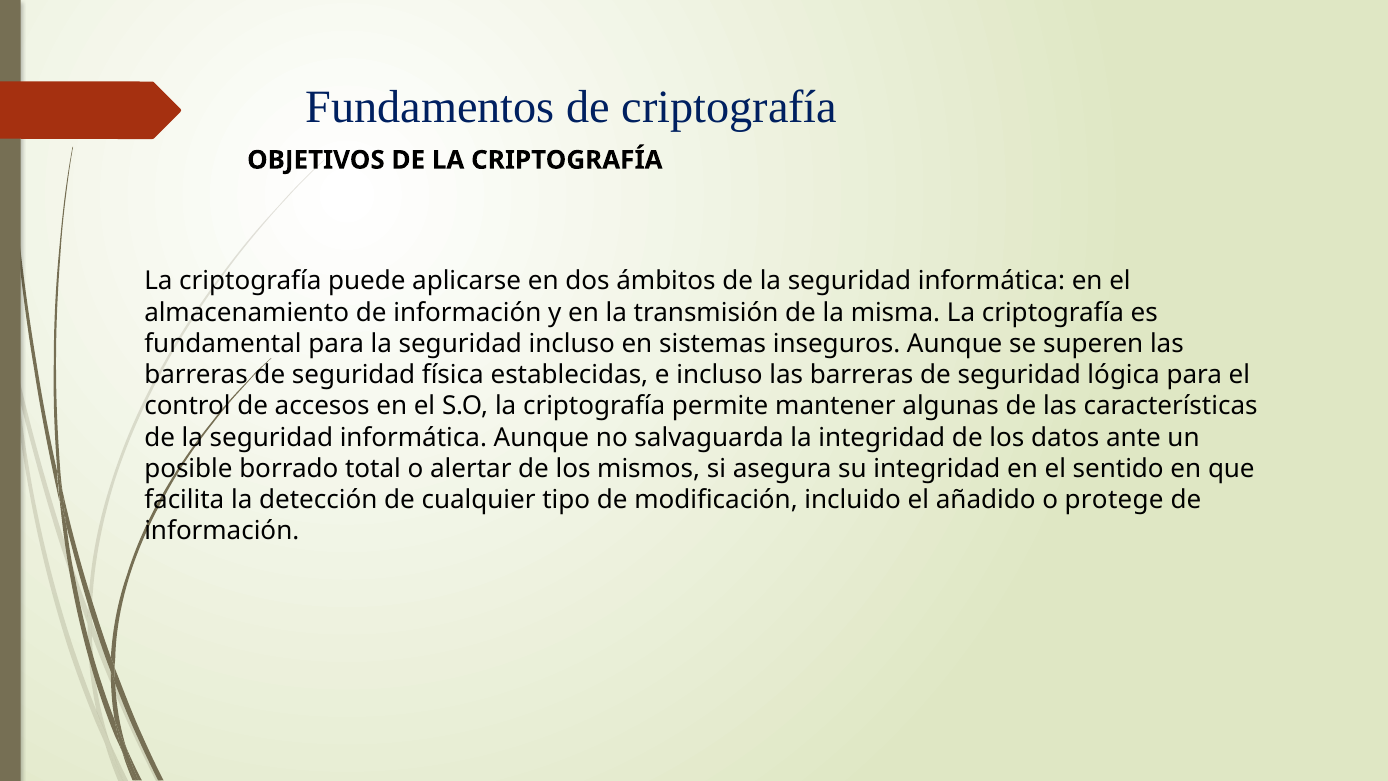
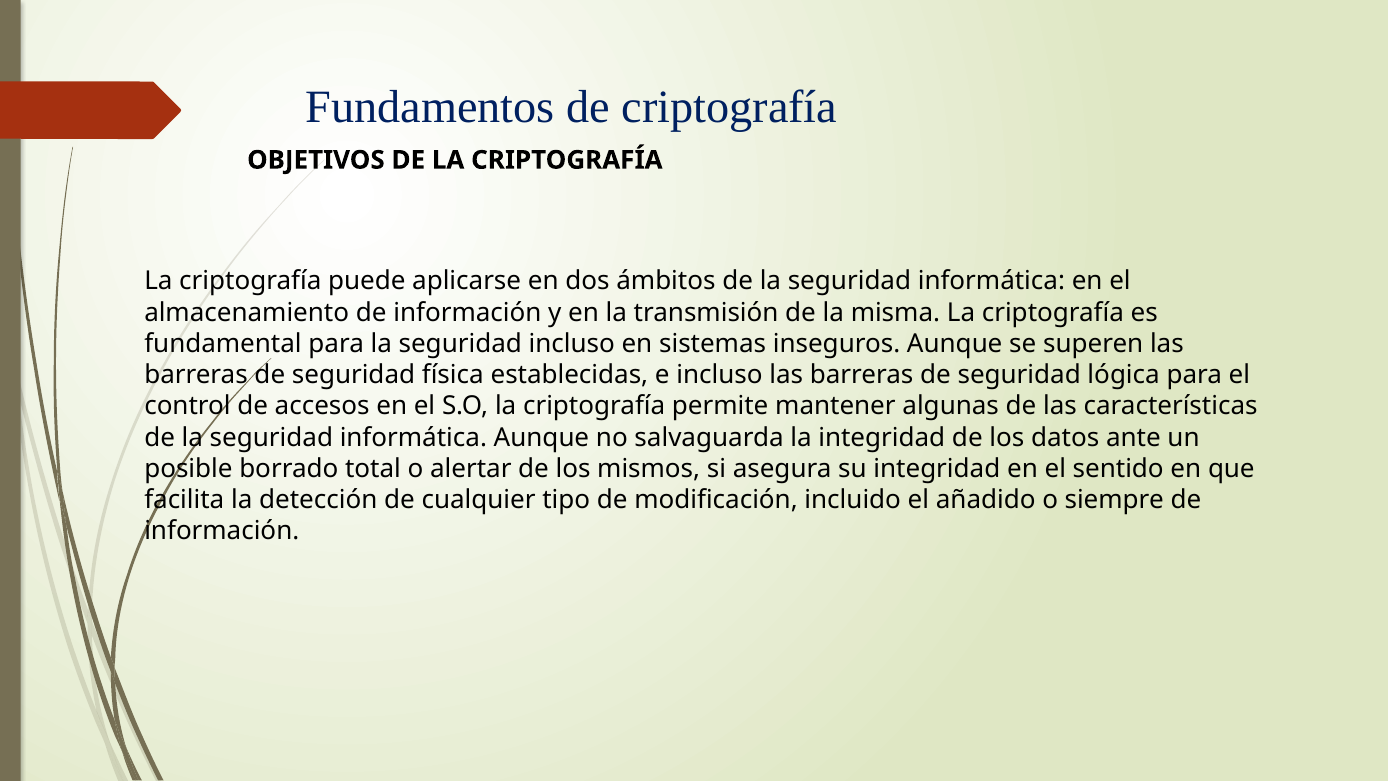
protege: protege -> siempre (1114, 500)
